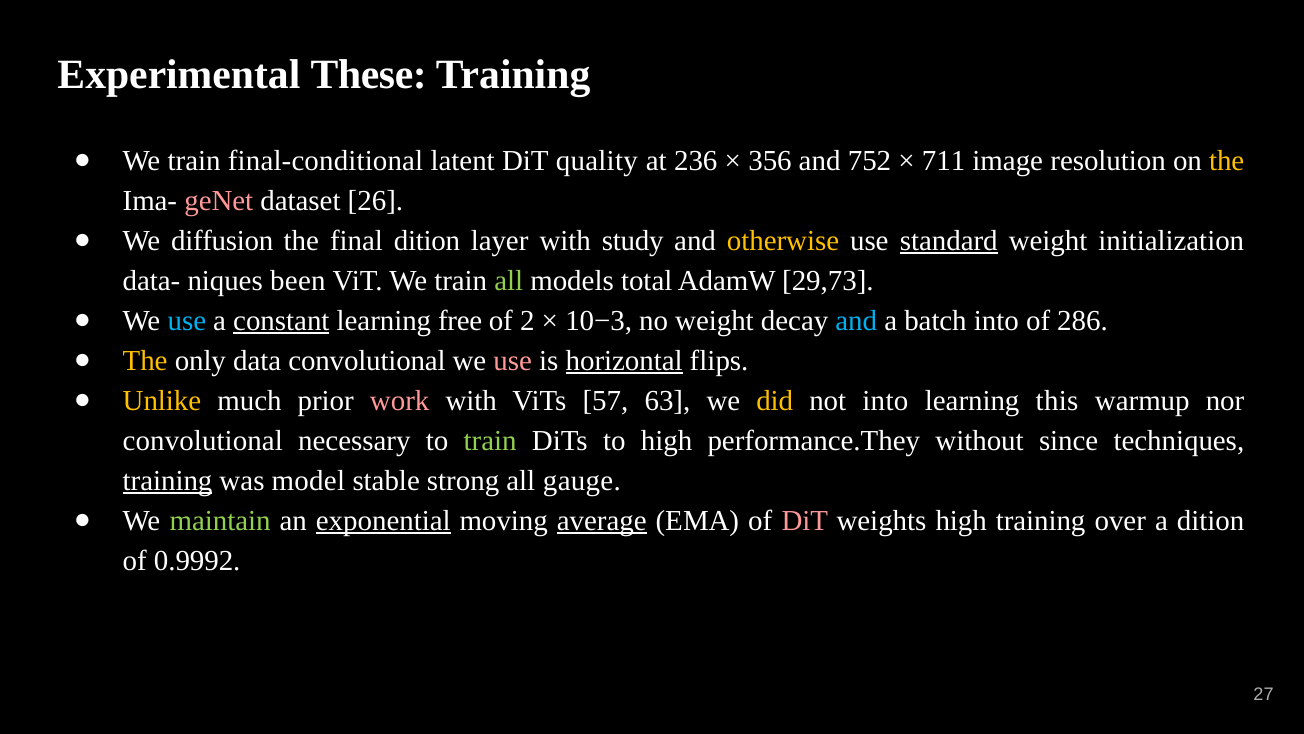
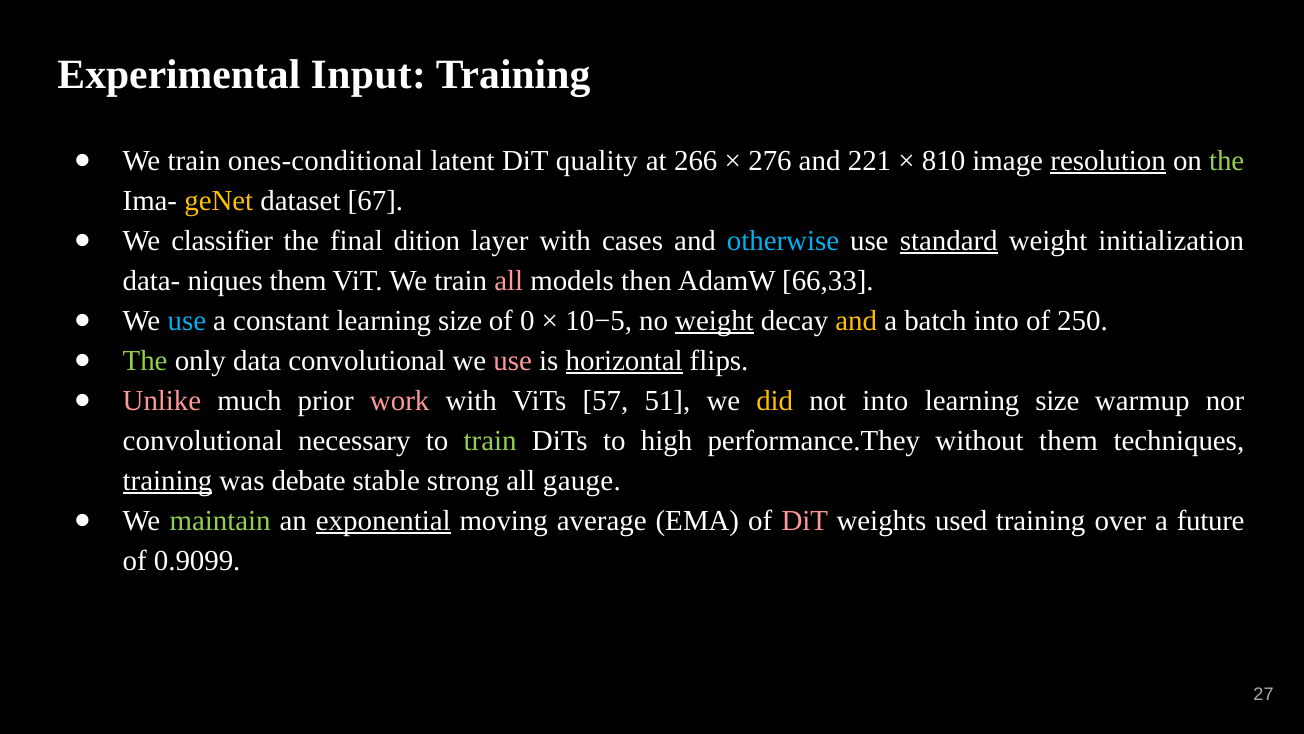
These: These -> Input (368, 75)
final-conditional: final-conditional -> ones-conditional (326, 161)
236: 236 -> 266 (696, 161)
356: 356 -> 276 (770, 161)
752: 752 -> 221 (870, 161)
711: 711 -> 810 (944, 161)
resolution underline: none -> present (1108, 161)
the colour: yellow -> light green (1227, 161)
geNet colour: pink -> yellow (219, 201)
26: 26 -> 67 (375, 201)
diffusion: diffusion -> classifier (222, 241)
study: study -> cases (633, 241)
otherwise colour: yellow -> light blue (783, 241)
niques been: been -> them (298, 281)
all colour: light green -> pink (509, 281)
total: total -> then (647, 281)
29,73: 29,73 -> 66,33 (828, 281)
constant underline: present -> none (281, 321)
free: free -> size (460, 321)
2: 2 -> 0 (527, 321)
10−3: 10−3 -> 10−5 (599, 321)
weight underline: none -> present (714, 321)
and colour: light blue -> yellow (856, 321)
286: 286 -> 250 (1083, 321)
The colour: yellow -> light green (145, 360)
Unlike colour: yellow -> pink (162, 400)
63: 63 -> 51 (667, 400)
this: this -> size (1057, 400)
without since: since -> them (1068, 440)
model: model -> debate (309, 480)
average underline: present -> none (602, 520)
weights high: high -> used (961, 520)
a dition: dition -> future (1211, 520)
0.9992: 0.9992 -> 0.9099 (197, 560)
